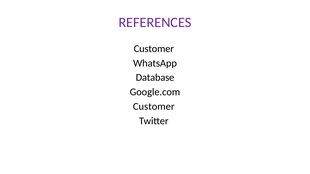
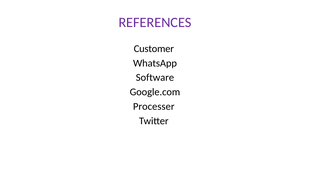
Database: Database -> Software (155, 78)
Customer: Customer -> Processer (154, 107)
